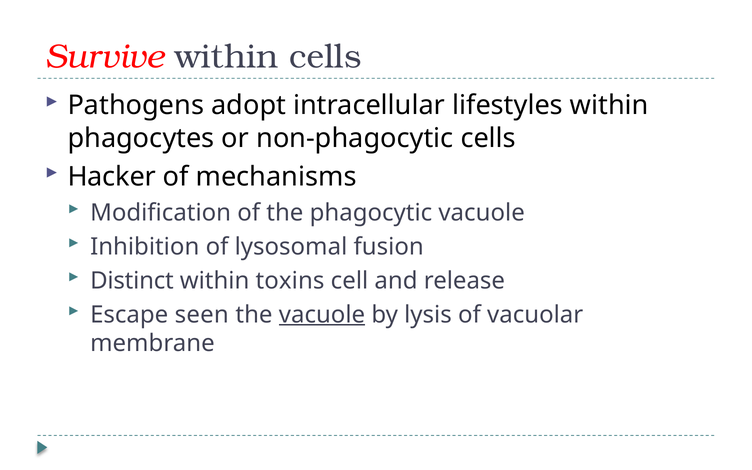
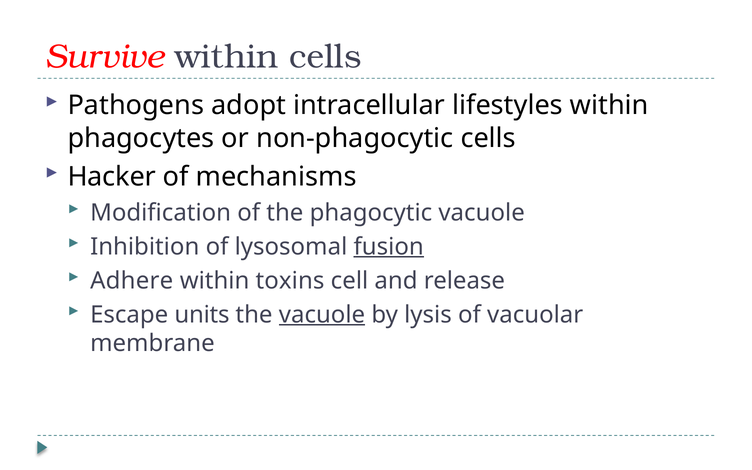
fusion underline: none -> present (389, 247)
Distinct: Distinct -> Adhere (132, 281)
seen: seen -> units (202, 315)
